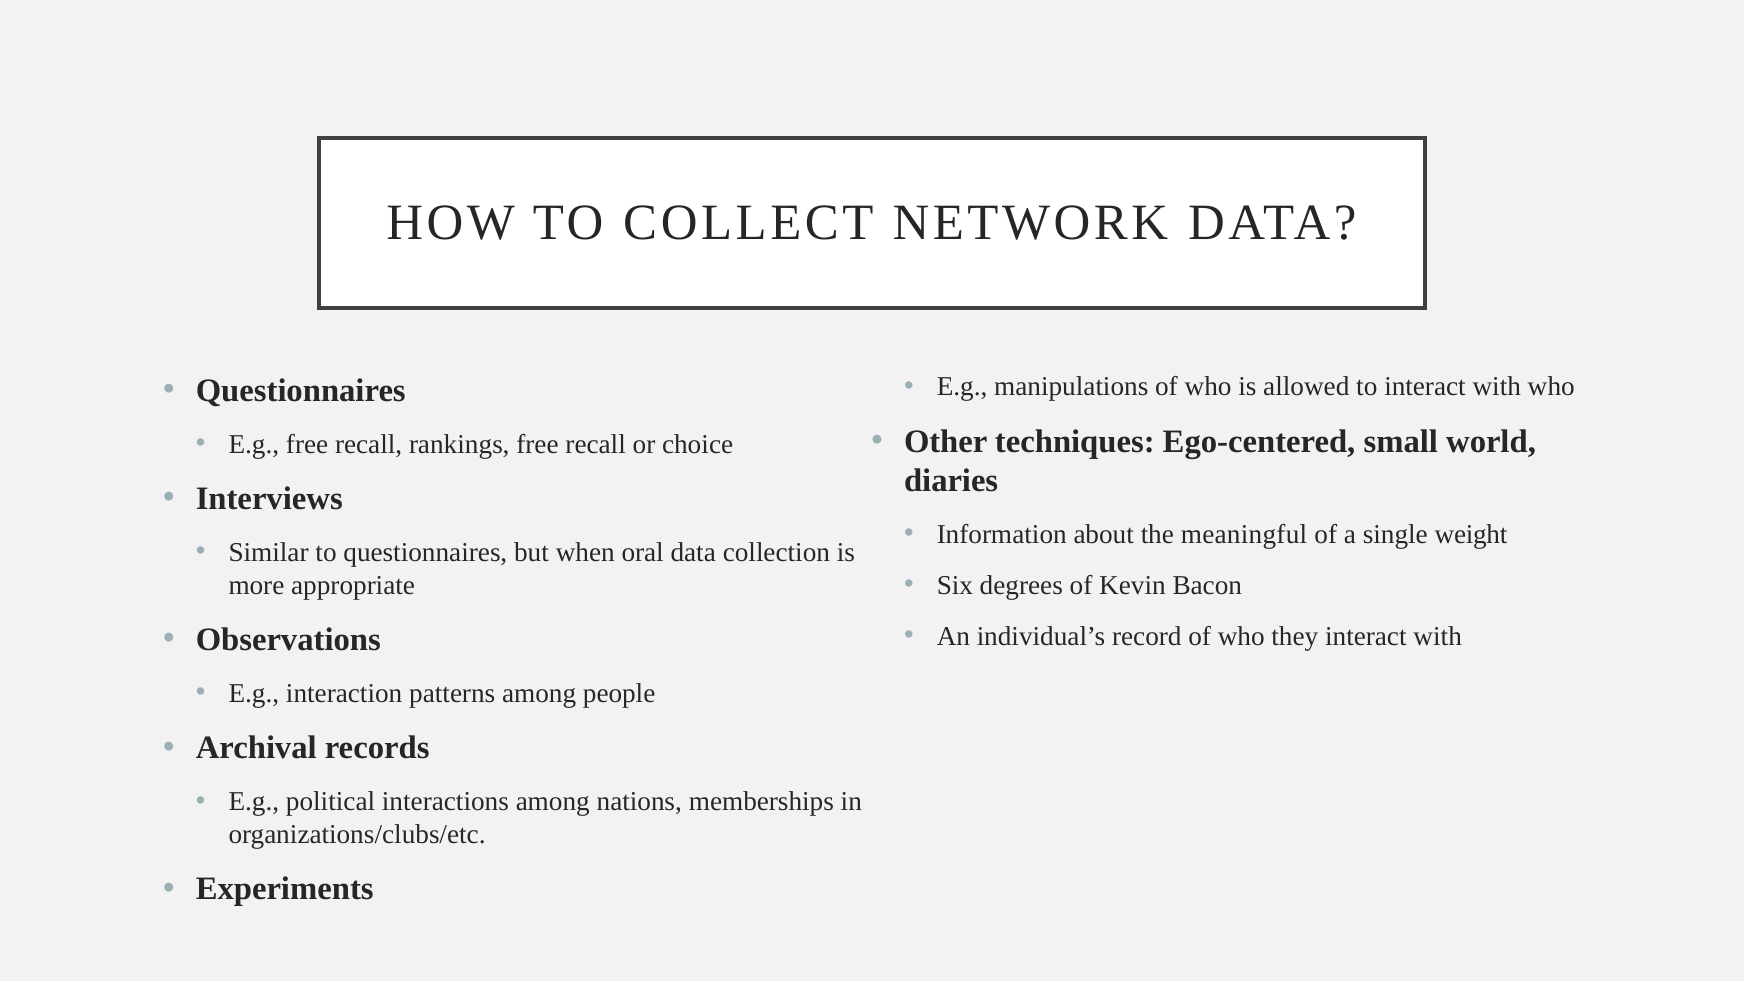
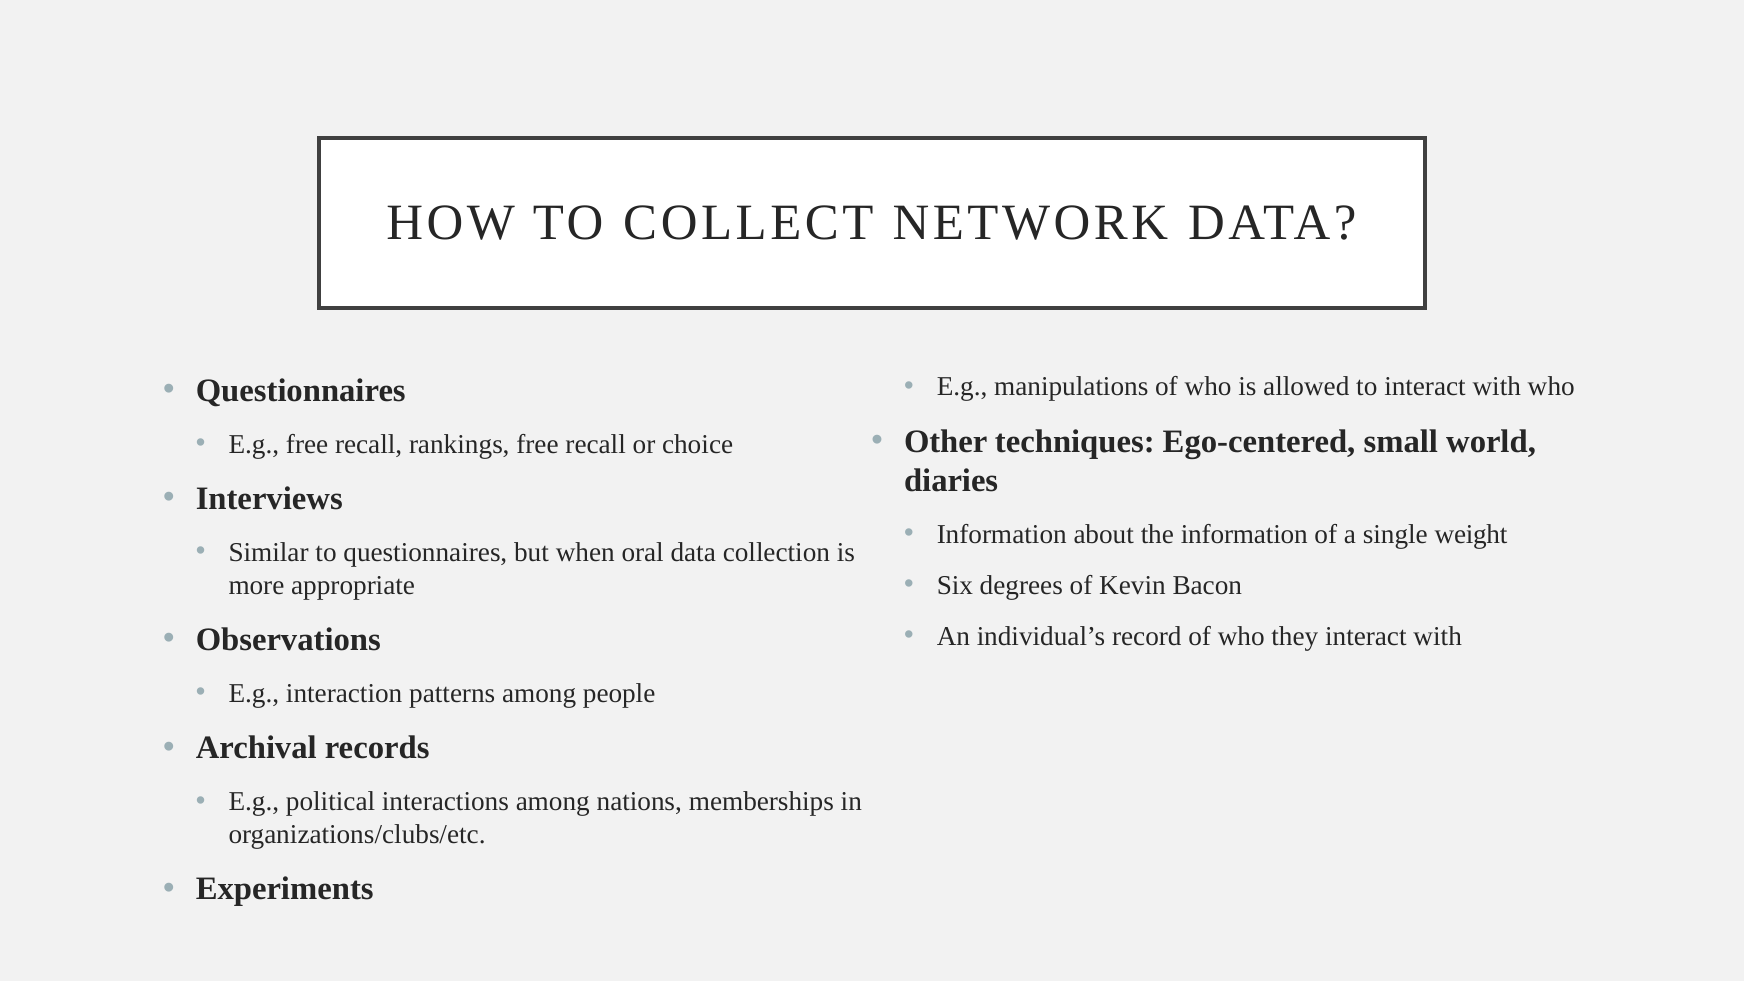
the meaningful: meaningful -> information (1244, 534)
